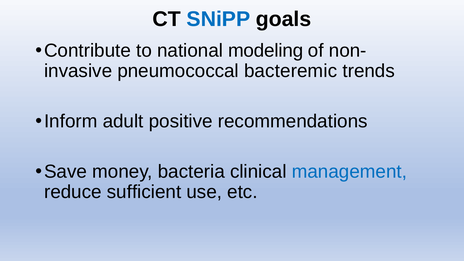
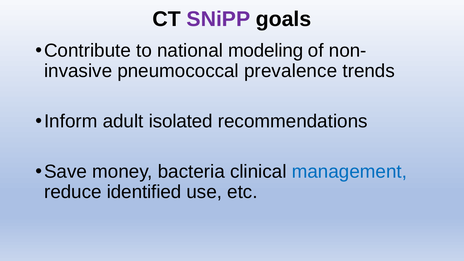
SNiPP colour: blue -> purple (218, 19)
bacteremic: bacteremic -> prevalence (291, 71)
positive: positive -> isolated (181, 121)
sufficient: sufficient -> identified (144, 192)
